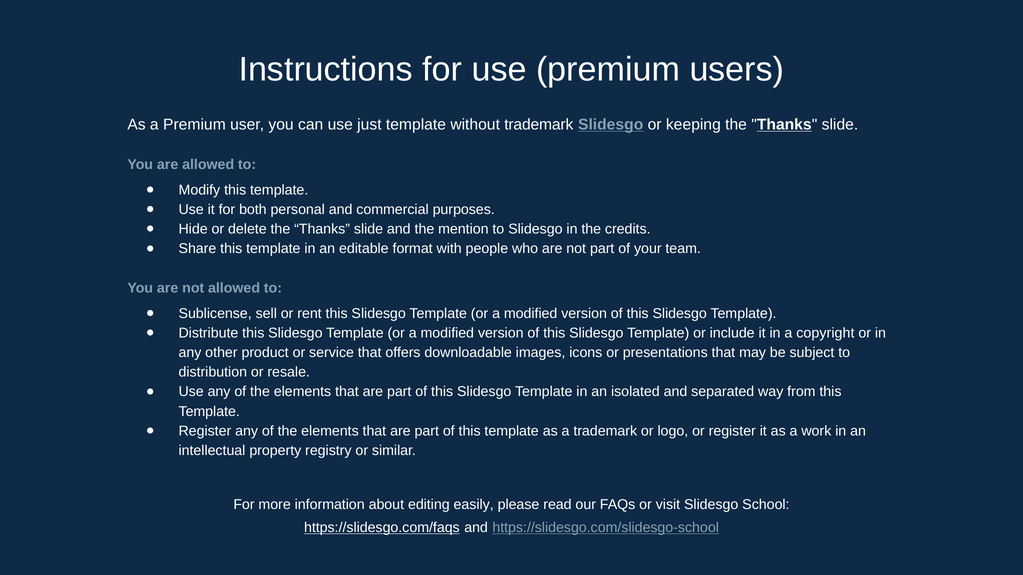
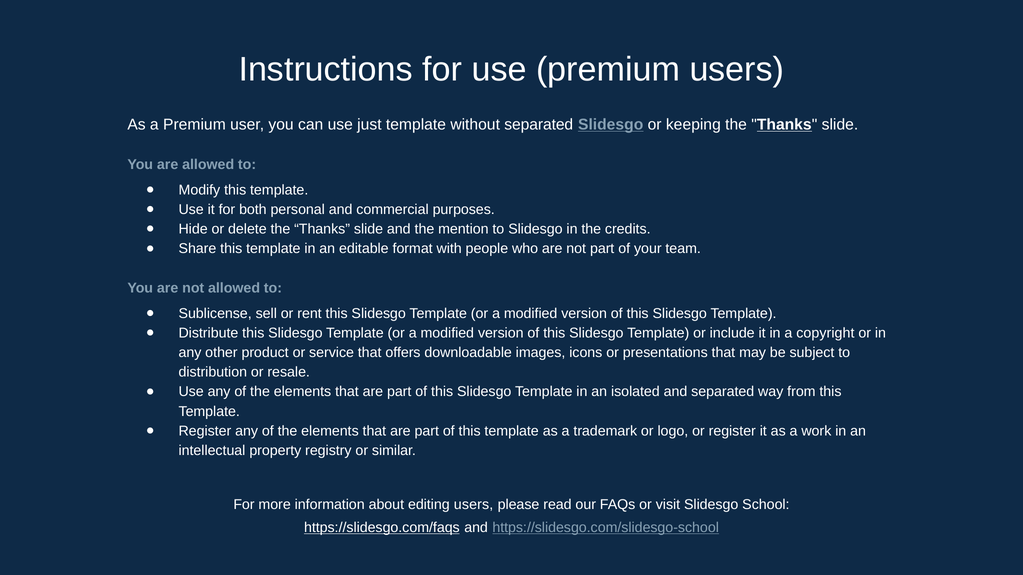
without trademark: trademark -> separated (539, 124)
editing easily: easily -> users (474, 505)
